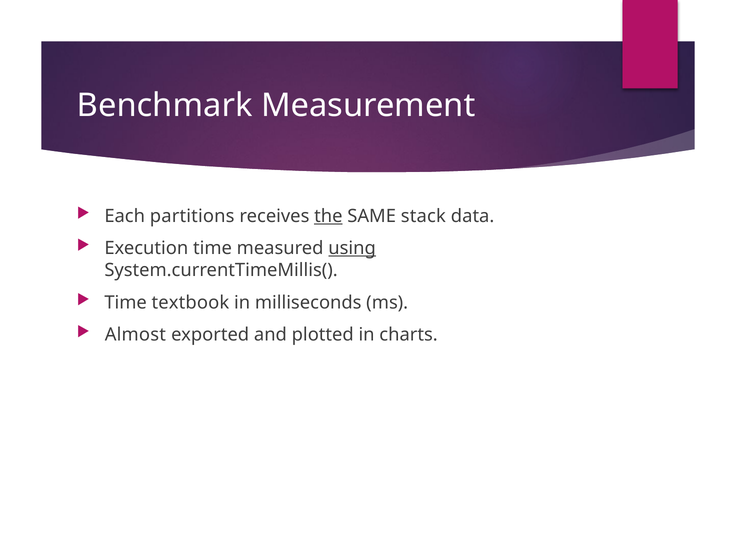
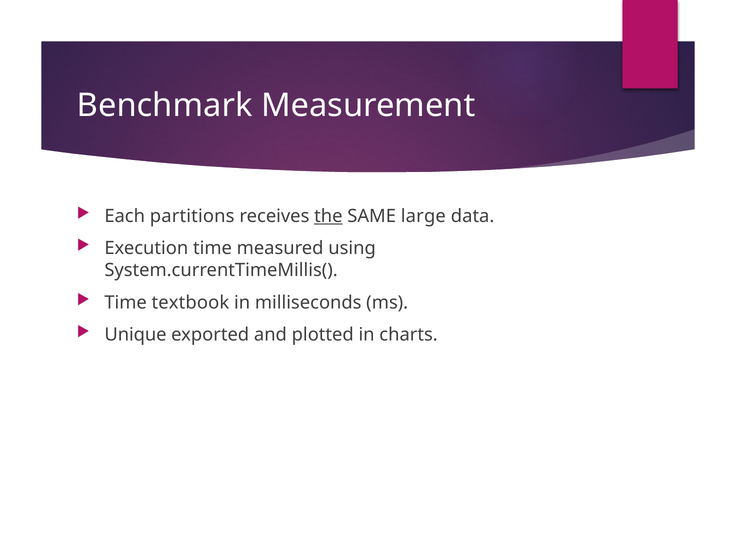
stack: stack -> large (423, 216)
using underline: present -> none (352, 248)
Almost: Almost -> Unique (135, 335)
